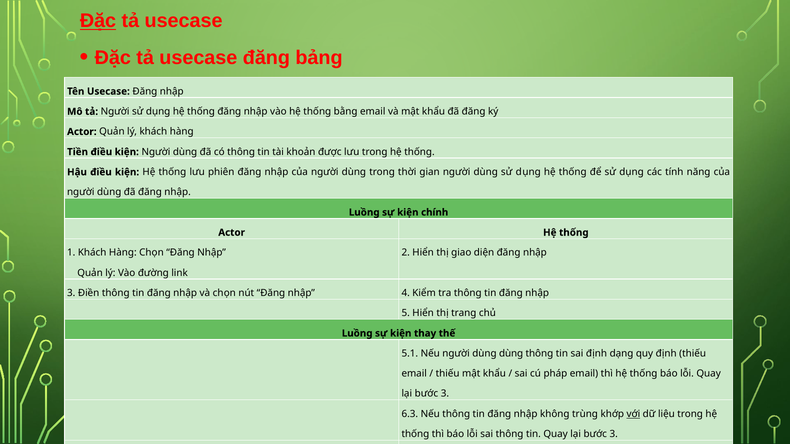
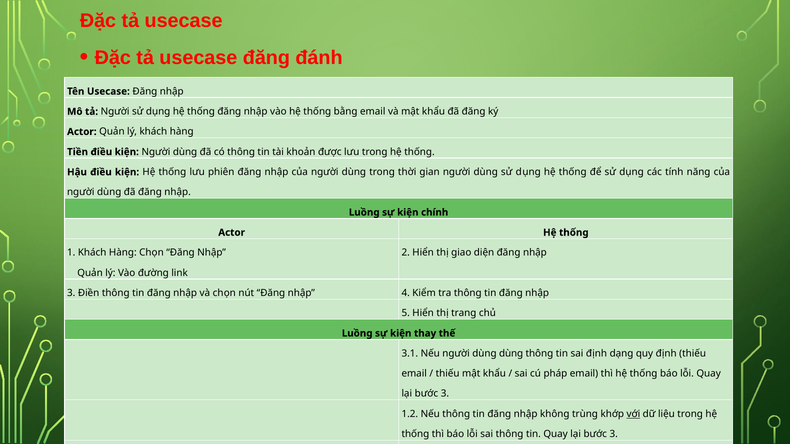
Đặc underline: present -> none (98, 21)
bảng: bảng -> đánh (319, 58)
5.1: 5.1 -> 3.1 (410, 354)
6.3: 6.3 -> 1.2 (410, 414)
